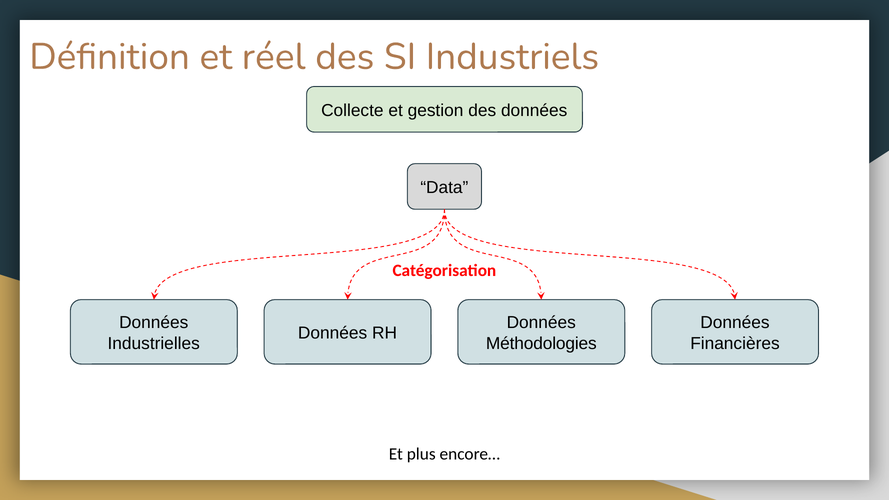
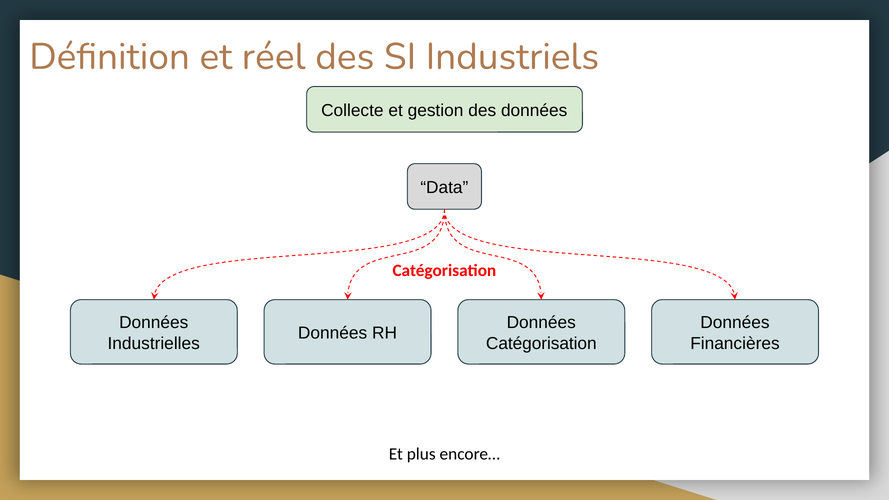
Méthodologies: Méthodologies -> Catégorisation (541, 343)
